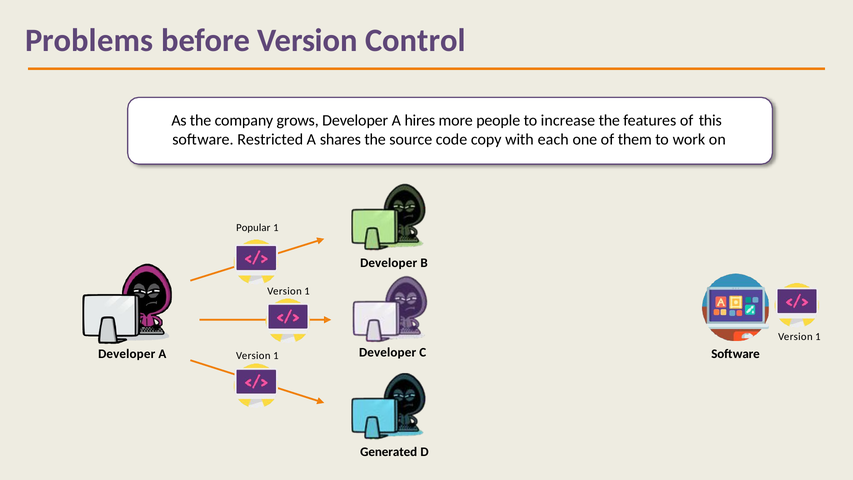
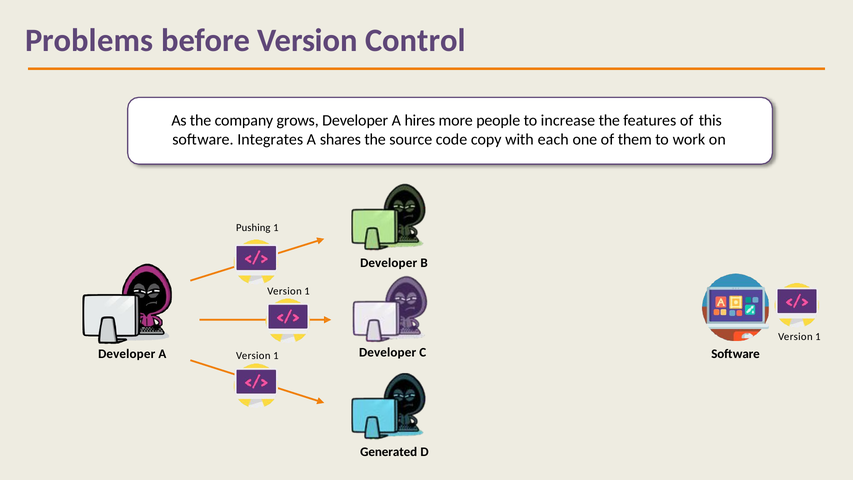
Restricted: Restricted -> Integrates (270, 140)
Popular: Popular -> Pushing (253, 227)
